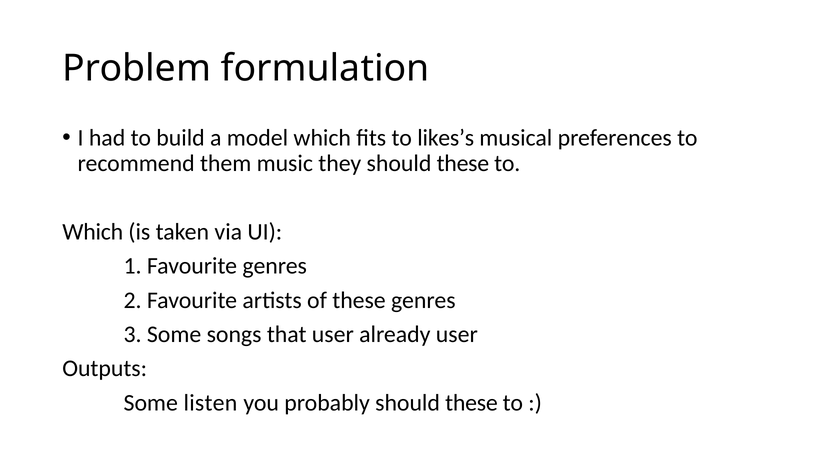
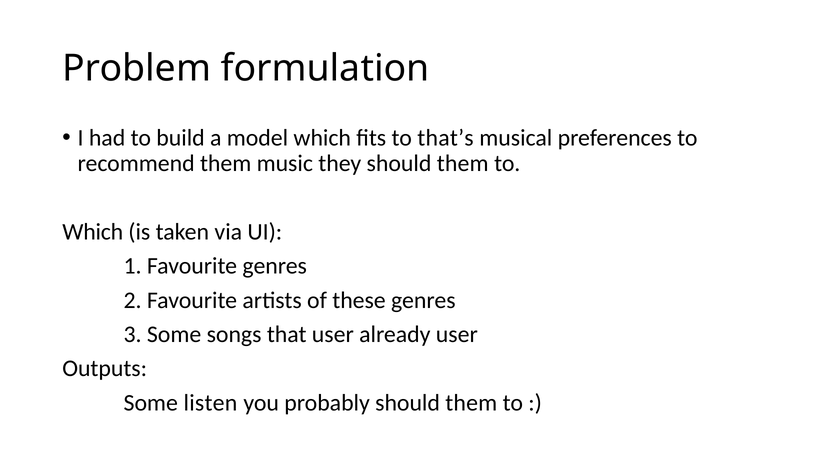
likes’s: likes’s -> that’s (445, 138)
they should these: these -> them (463, 164)
probably should these: these -> them (471, 403)
